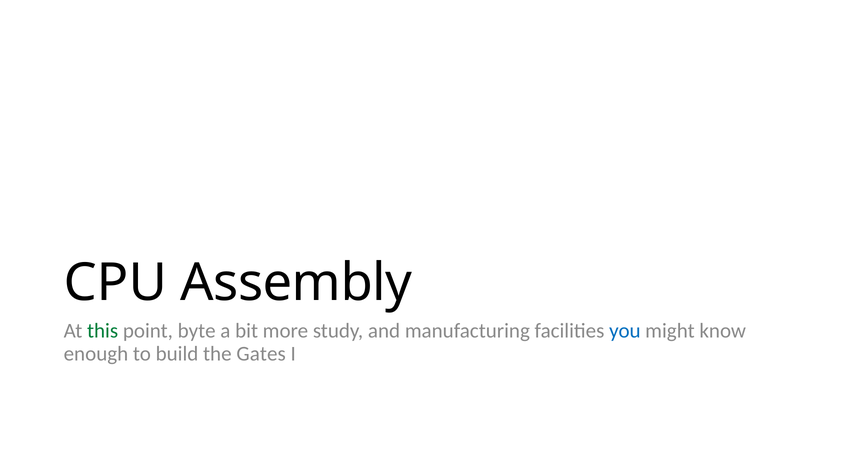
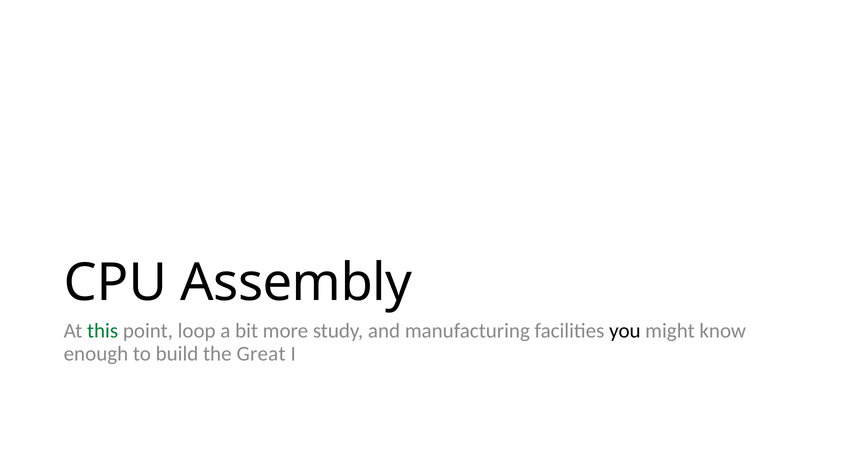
byte: byte -> loop (197, 331)
you colour: blue -> black (625, 331)
Gates: Gates -> Great (261, 354)
